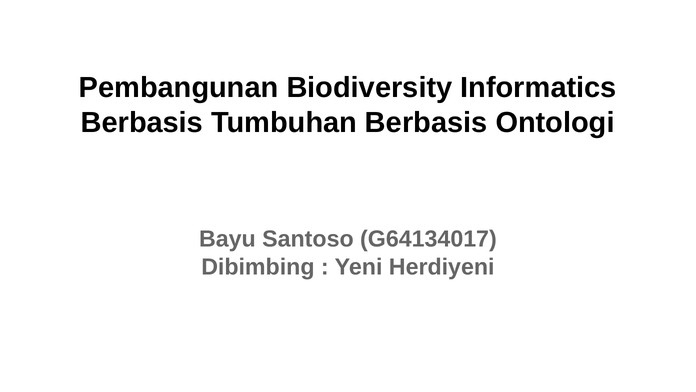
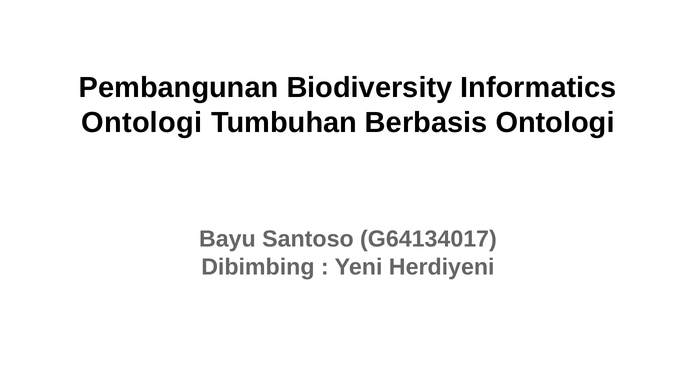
Berbasis: Berbasis -> Ontologi (142, 122)
